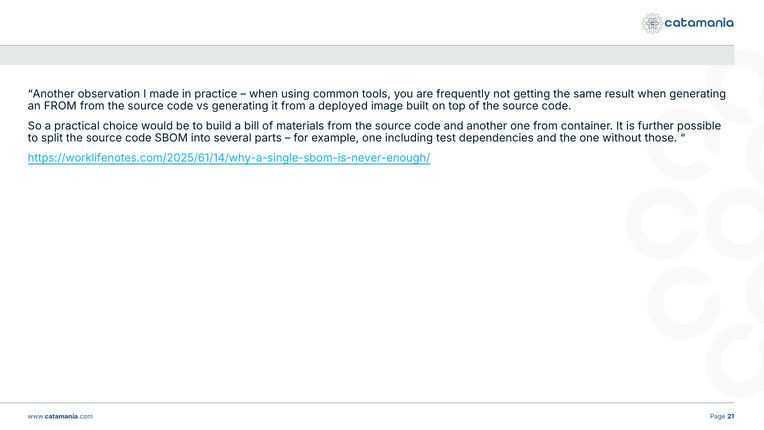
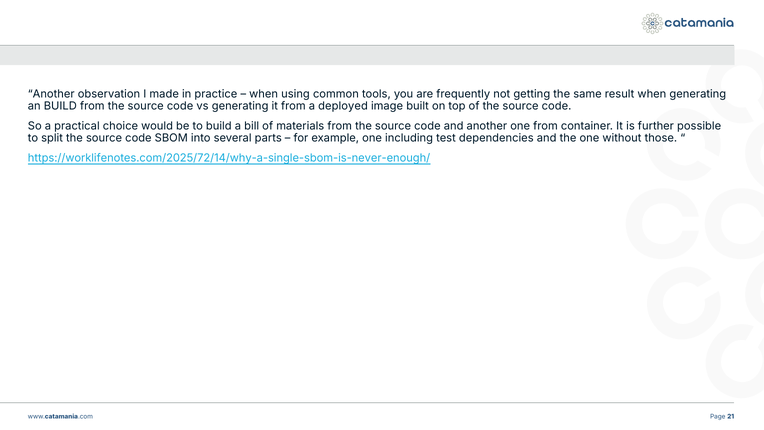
an FROM: FROM -> BUILD (60, 106)
https://worklifenotes.com/2025/61/14/why-a-single-sbom-is-never-enough/: https://worklifenotes.com/2025/61/14/why-a-single-sbom-is-never-enough/ -> https://worklifenotes.com/2025/72/14/why-a-single-sbom-is-never-enough/ (229, 158)
